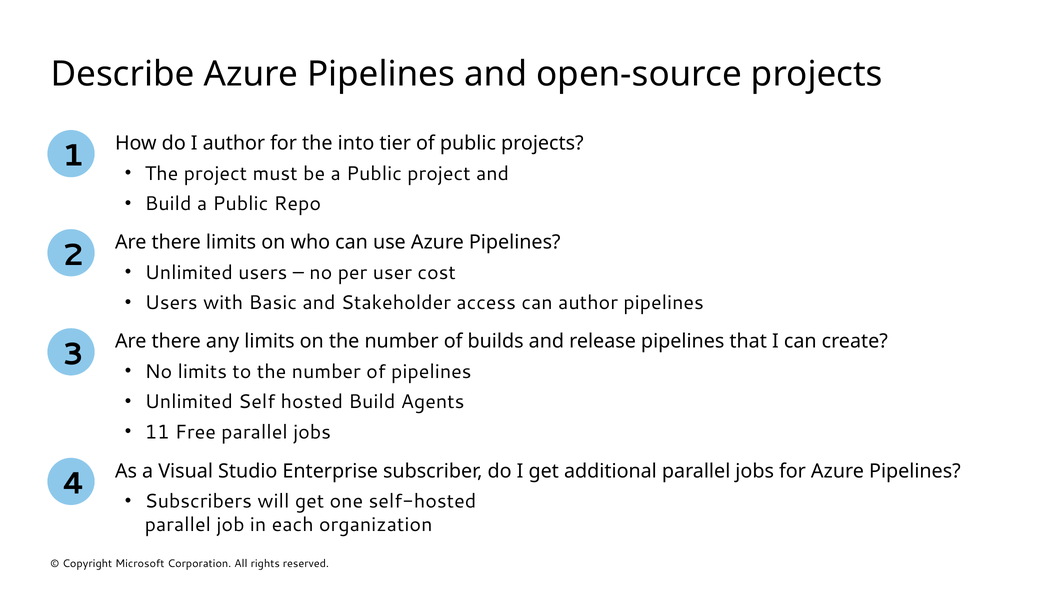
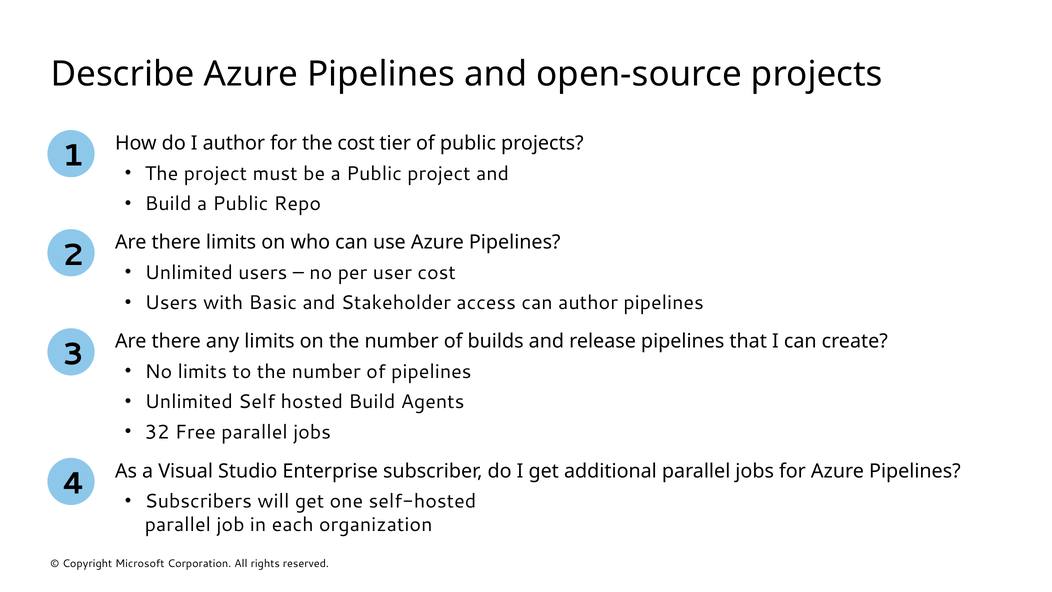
the into: into -> cost (356, 143)
11: 11 -> 32 (157, 432)
